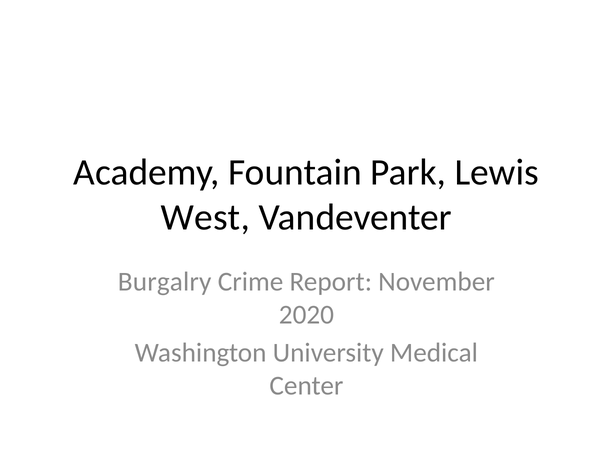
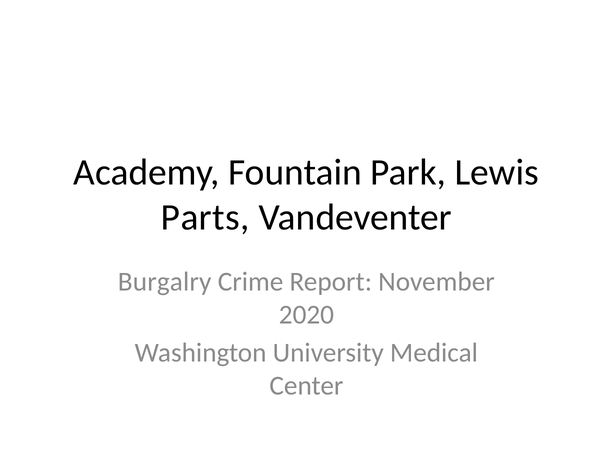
West: West -> Parts (205, 217)
